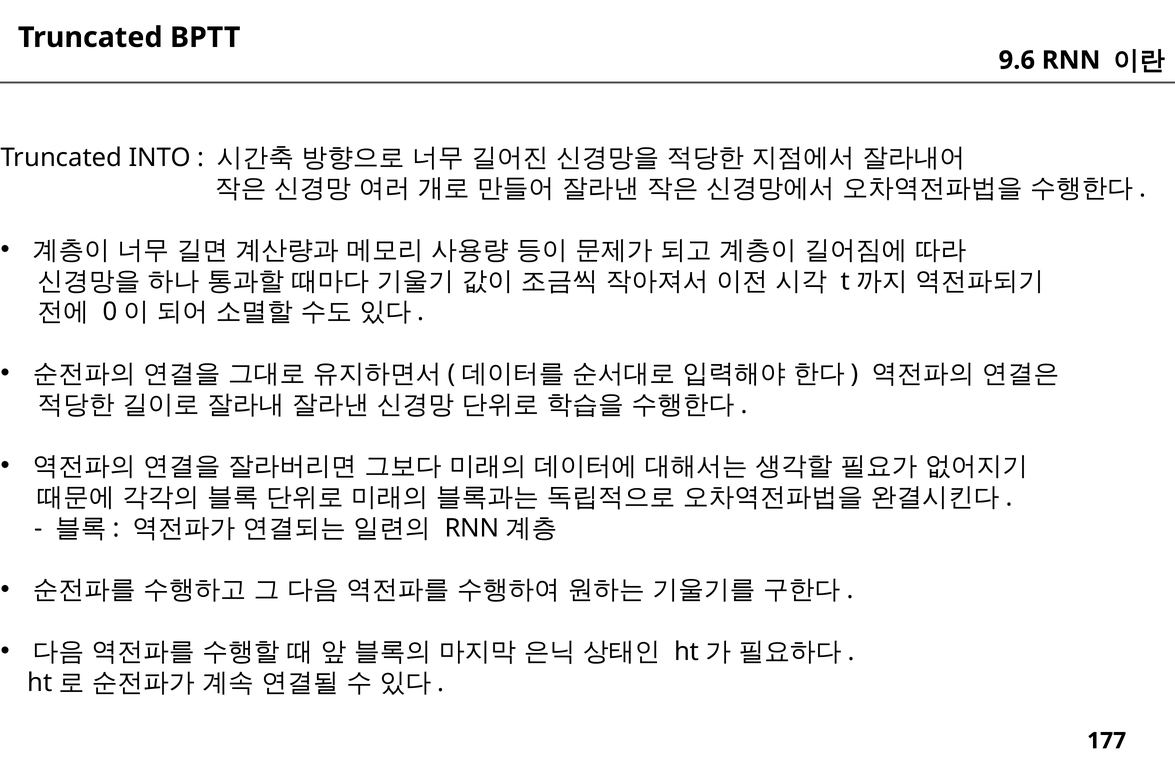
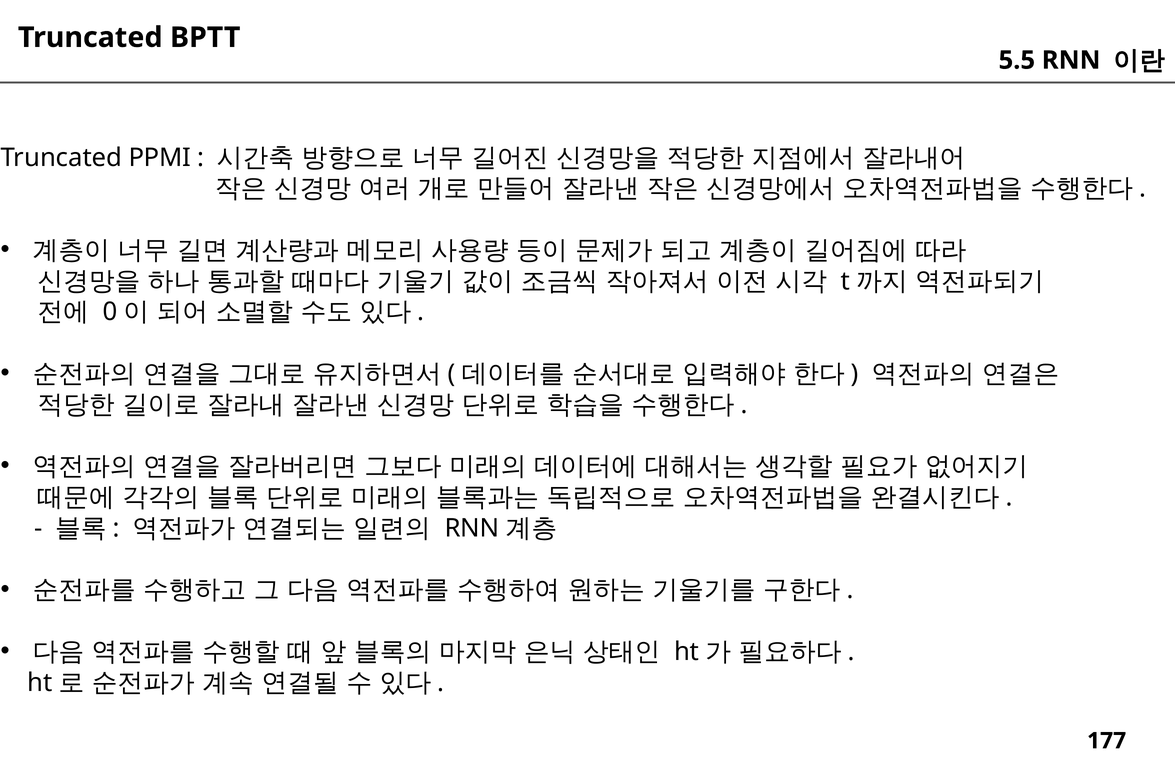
9.6: 9.6 -> 5.5 (1017, 60)
INTO: INTO -> PPMI (160, 158)
